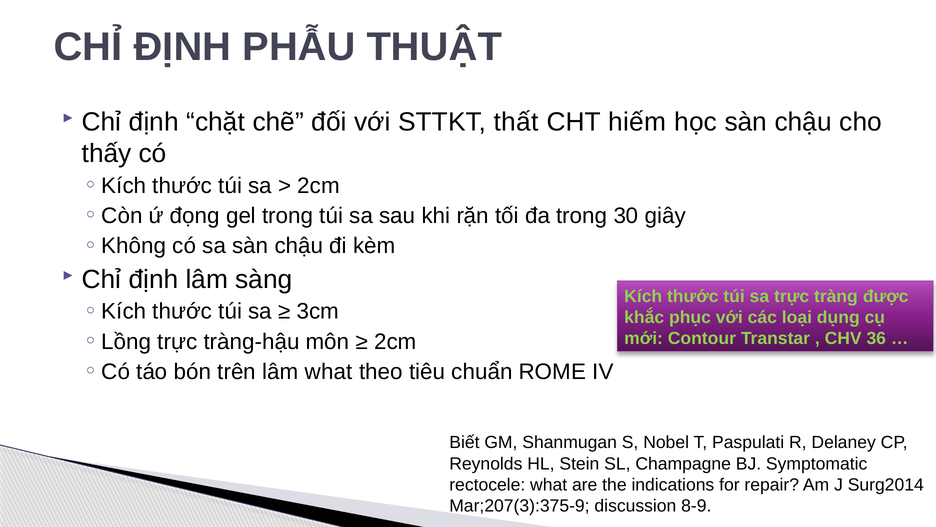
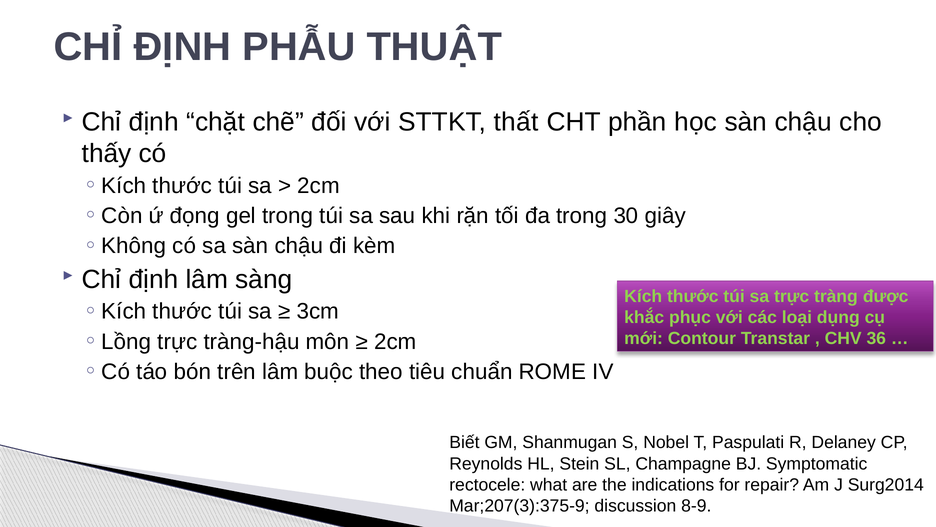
hiếm: hiếm -> phần (637, 122)
lâm what: what -> buộc (329, 371)
